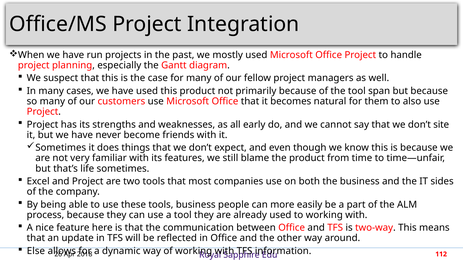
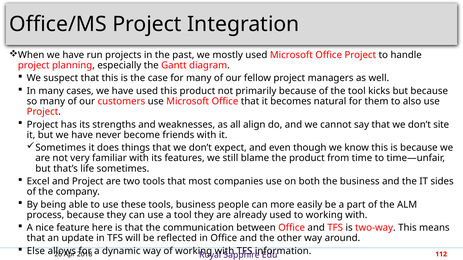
span: span -> kicks (379, 91)
early: early -> align (254, 125)
